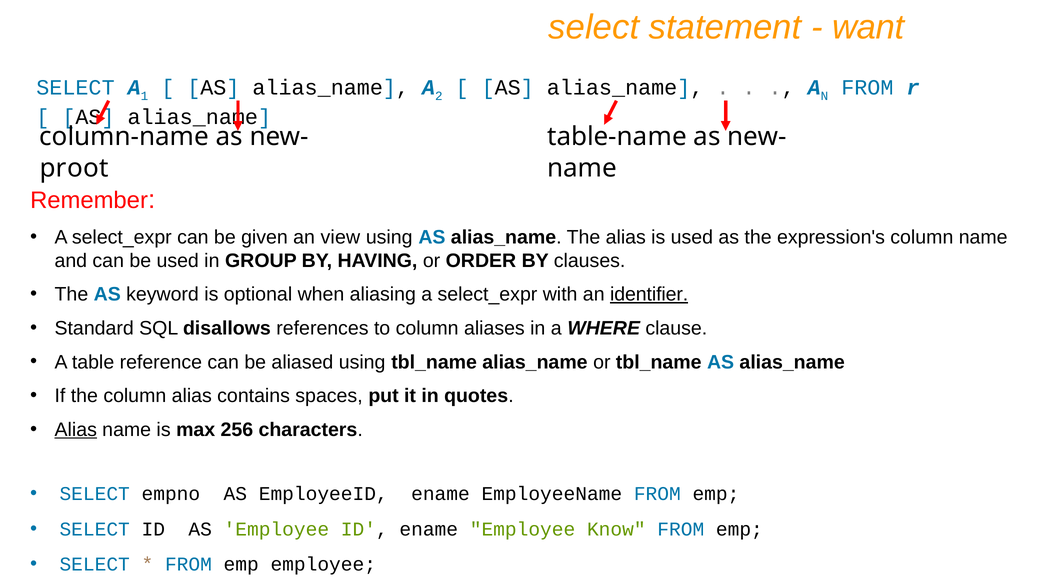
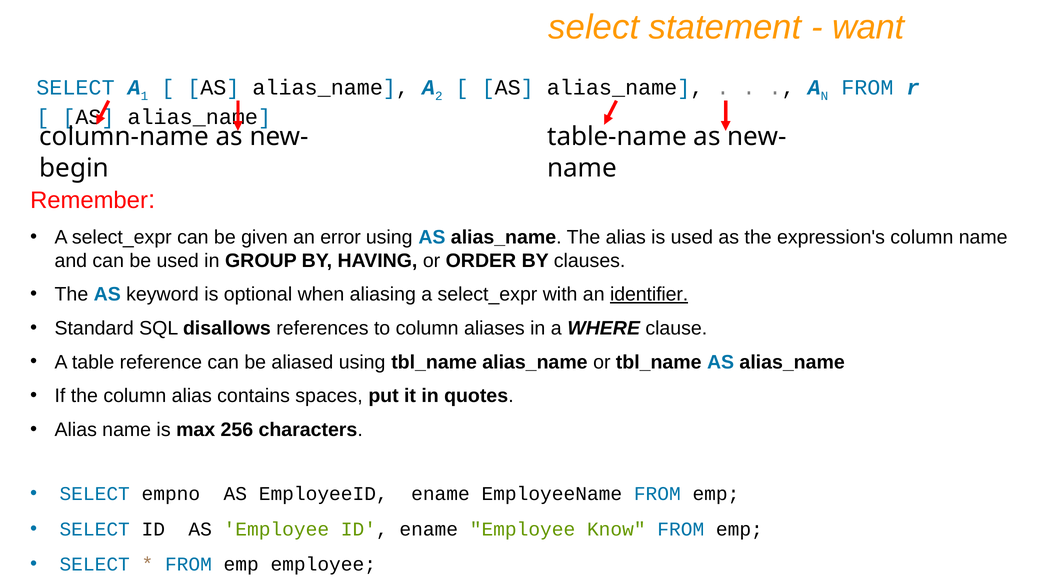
proot: proot -> begin (74, 168)
view: view -> error (341, 237)
Alias underline: present -> none (76, 430)
